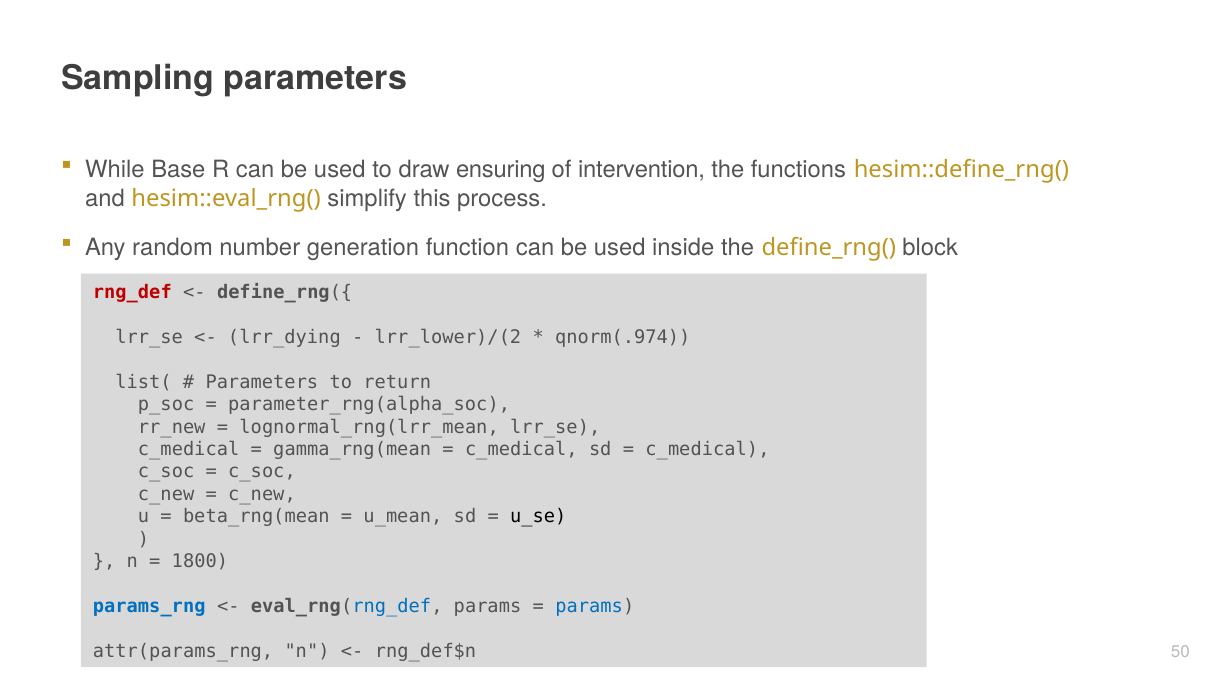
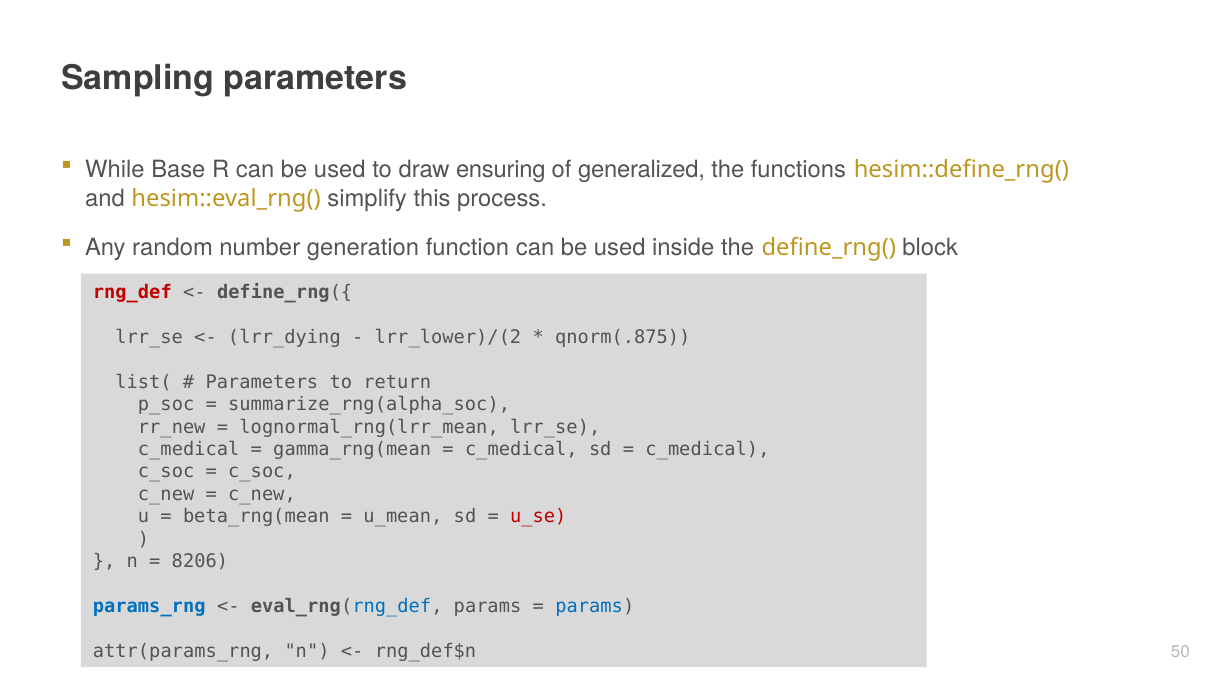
intervention: intervention -> generalized (642, 170)
qnorm(.974: qnorm(.974 -> qnorm(.875 (623, 337)
parameter_rng(alpha_soc: parameter_rng(alpha_soc -> summarize_rng(alpha_soc (369, 404)
u_se colour: black -> red (538, 517)
1800: 1800 -> 8206 (200, 561)
